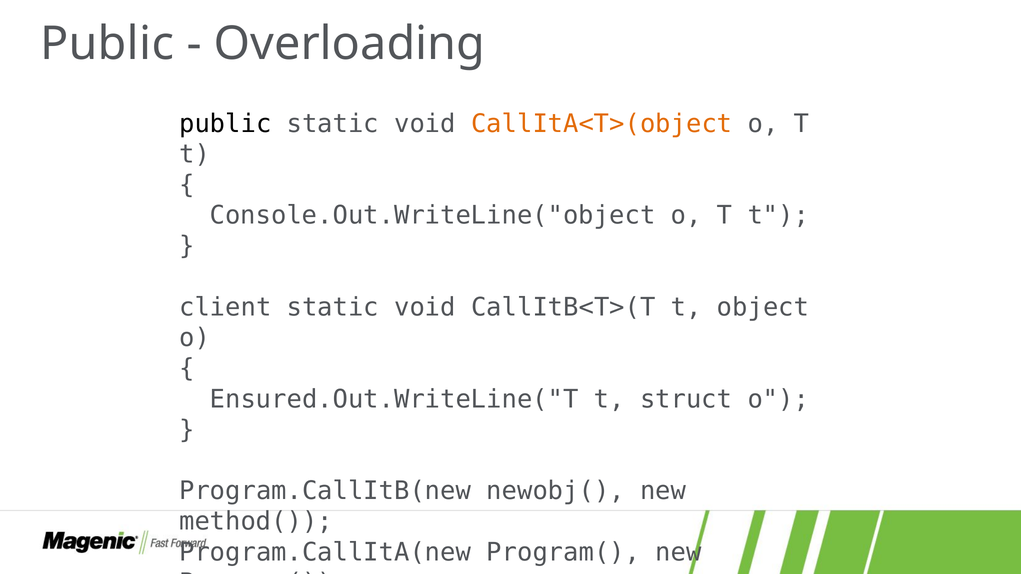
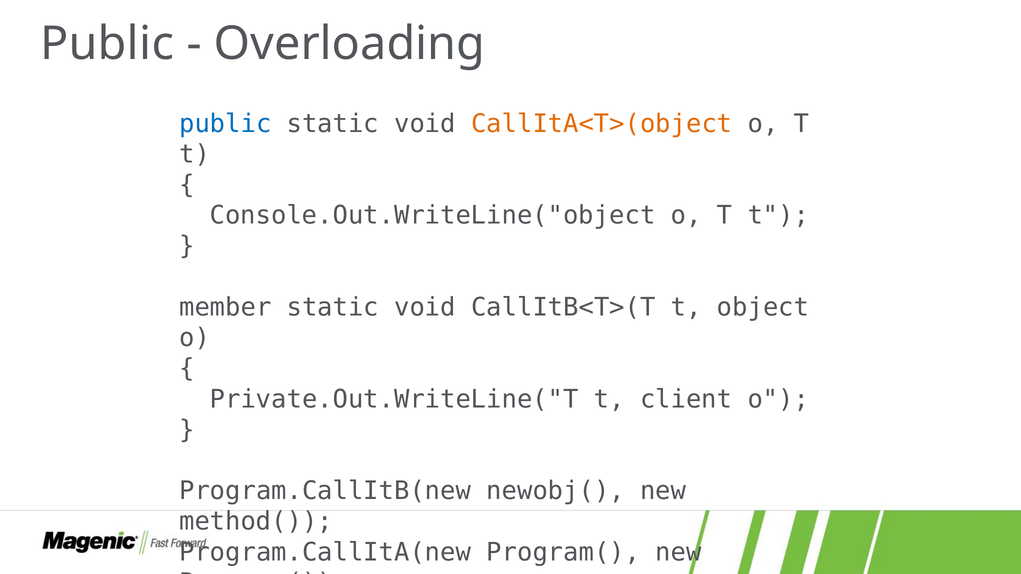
public colour: black -> blue (225, 124)
client: client -> member (225, 307)
Ensured.Out.WriteLine("T: Ensured.Out.WriteLine("T -> Private.Out.WriteLine("T (394, 399)
struct: struct -> client (686, 399)
